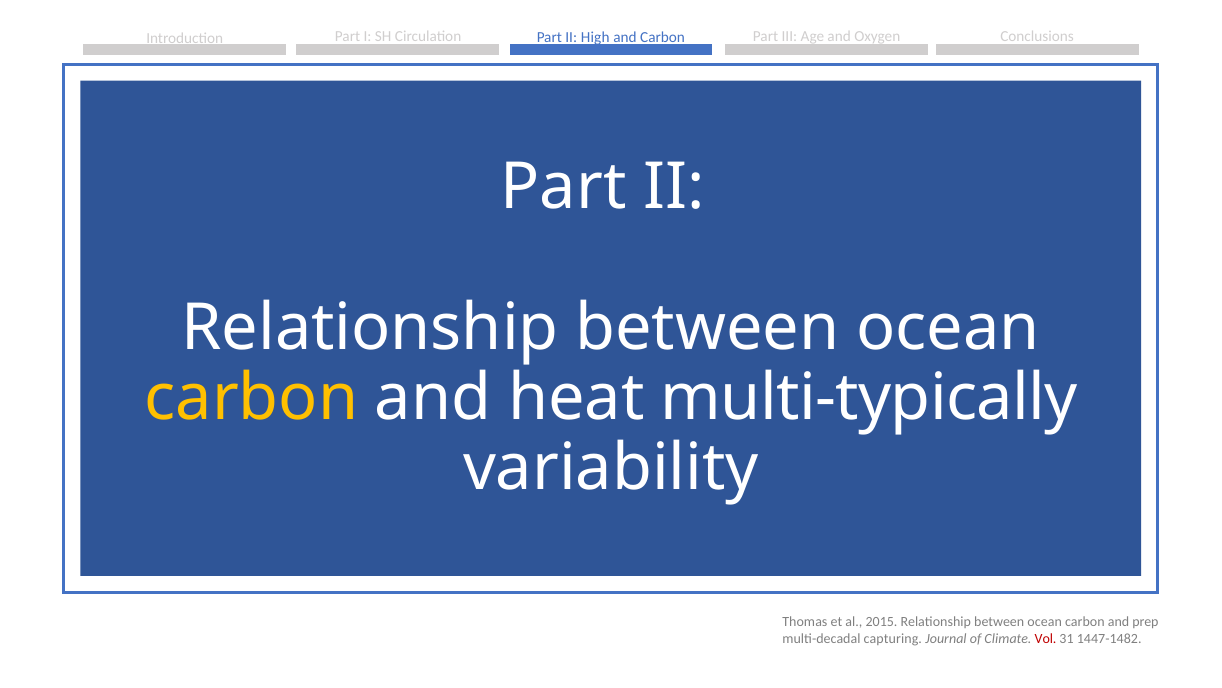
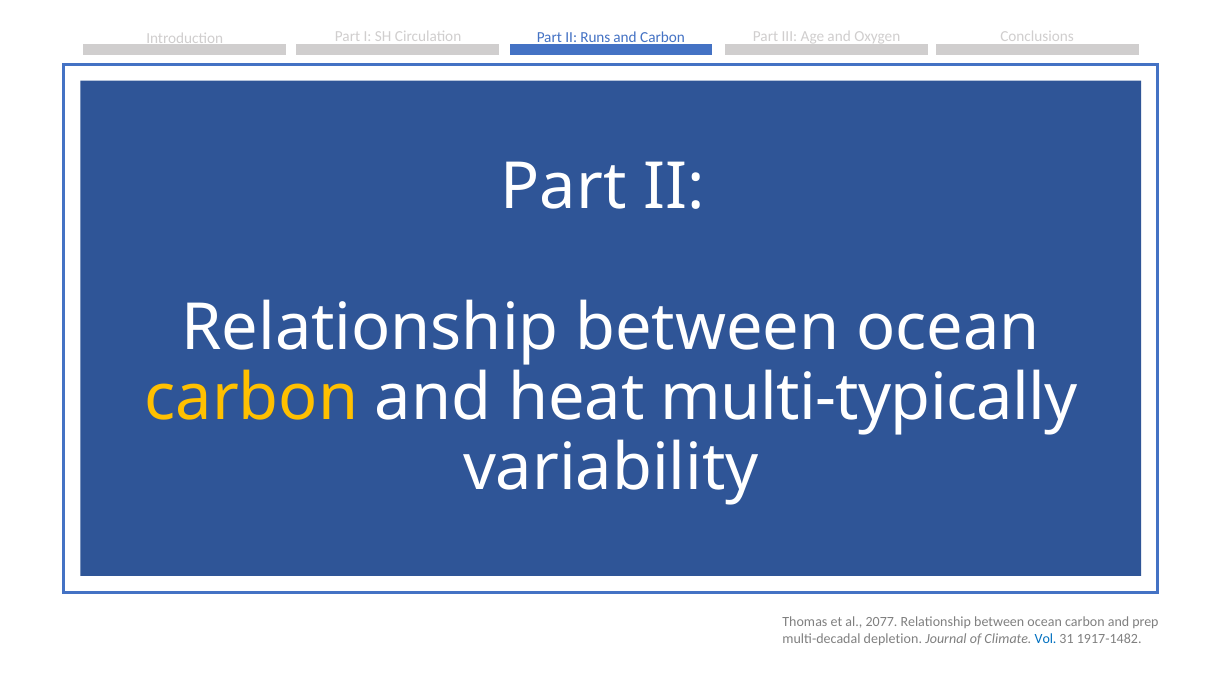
High: High -> Runs (595, 37)
2015: 2015 -> 2077 (882, 621)
capturing: capturing -> depletion (893, 638)
Vol colour: red -> blue (1046, 638)
1447-1482: 1447-1482 -> 1917-1482 (1109, 638)
